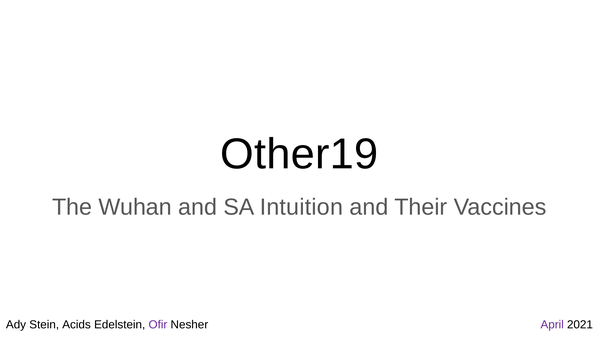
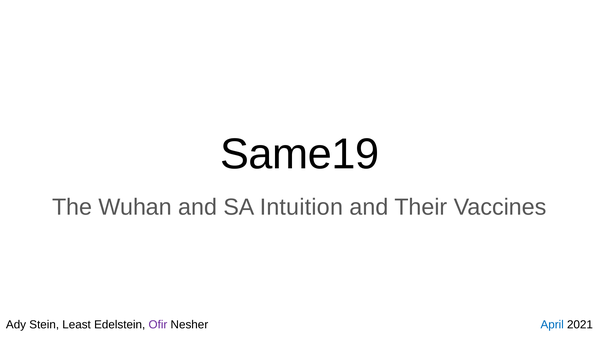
Other19: Other19 -> Same19 (300, 154)
Acids: Acids -> Least (77, 325)
April colour: purple -> blue (552, 325)
